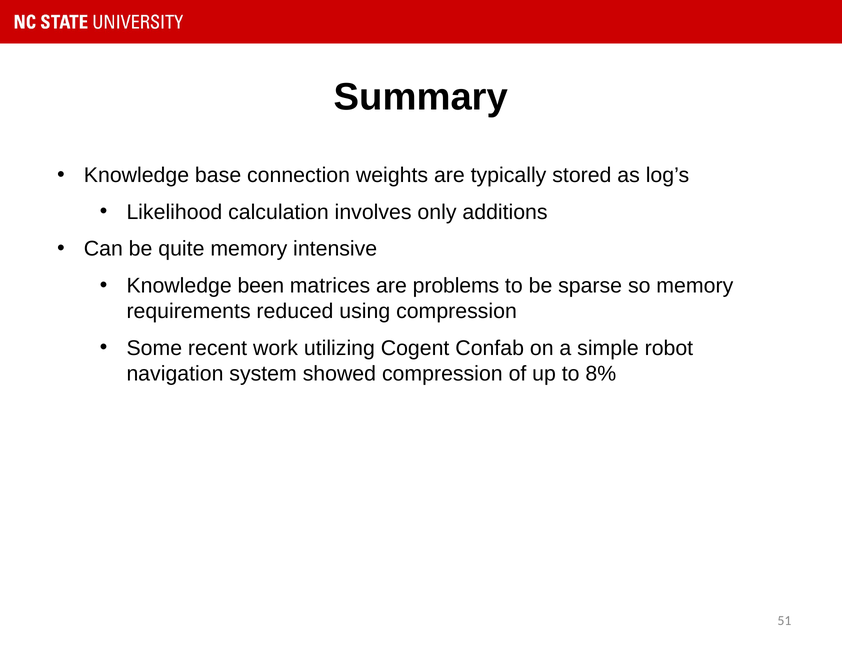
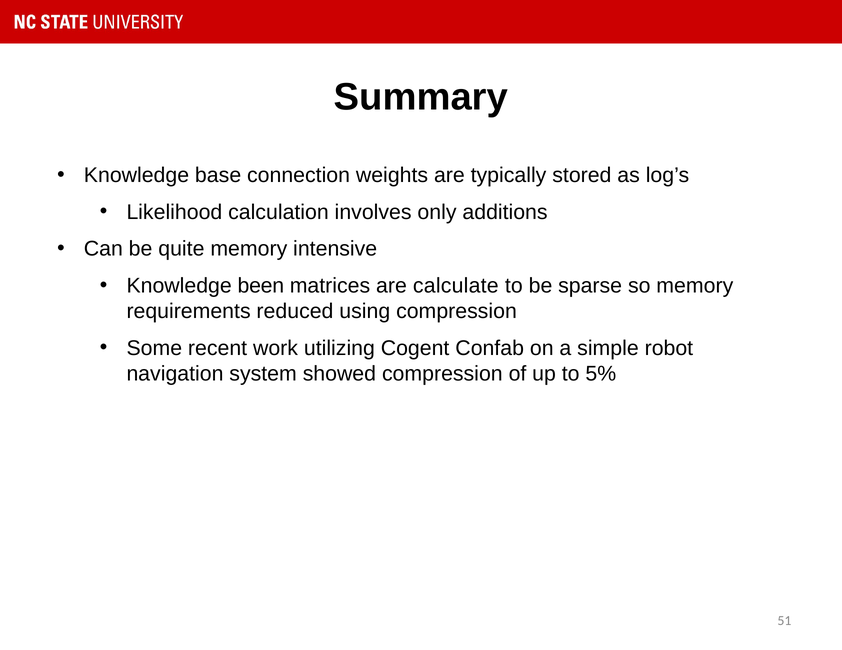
problems: problems -> calculate (456, 286)
8%: 8% -> 5% (601, 374)
